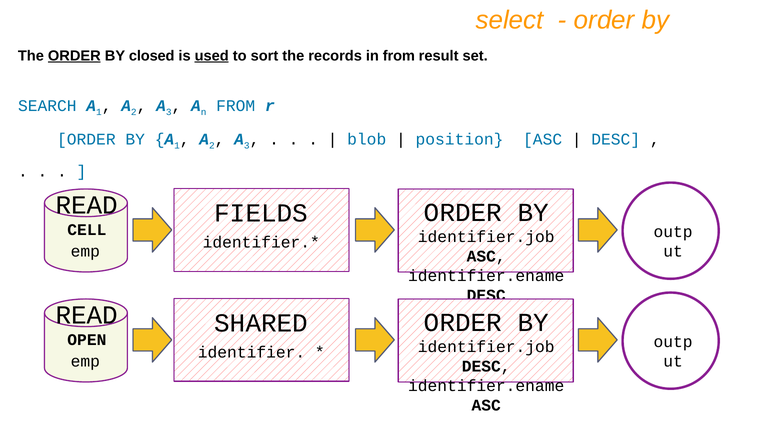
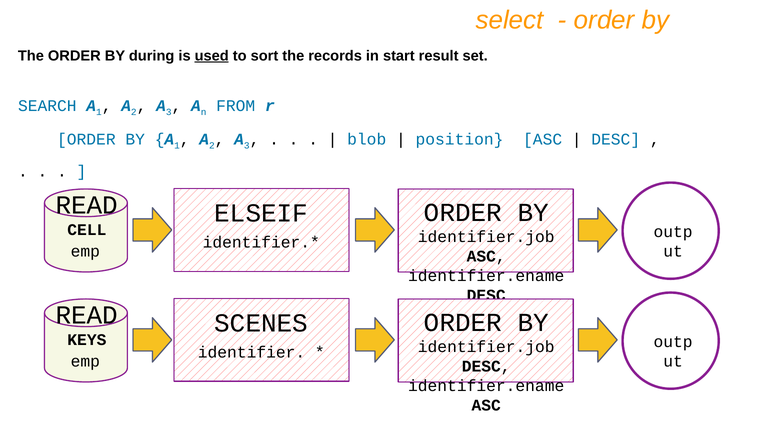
ORDER underline: present -> none (74, 56)
closed: closed -> during (152, 56)
in from: from -> start (399, 56)
FIELDS: FIELDS -> ELSEIF (261, 213)
SHARED: SHARED -> SCENES (261, 323)
OPEN: OPEN -> KEYS (87, 340)
